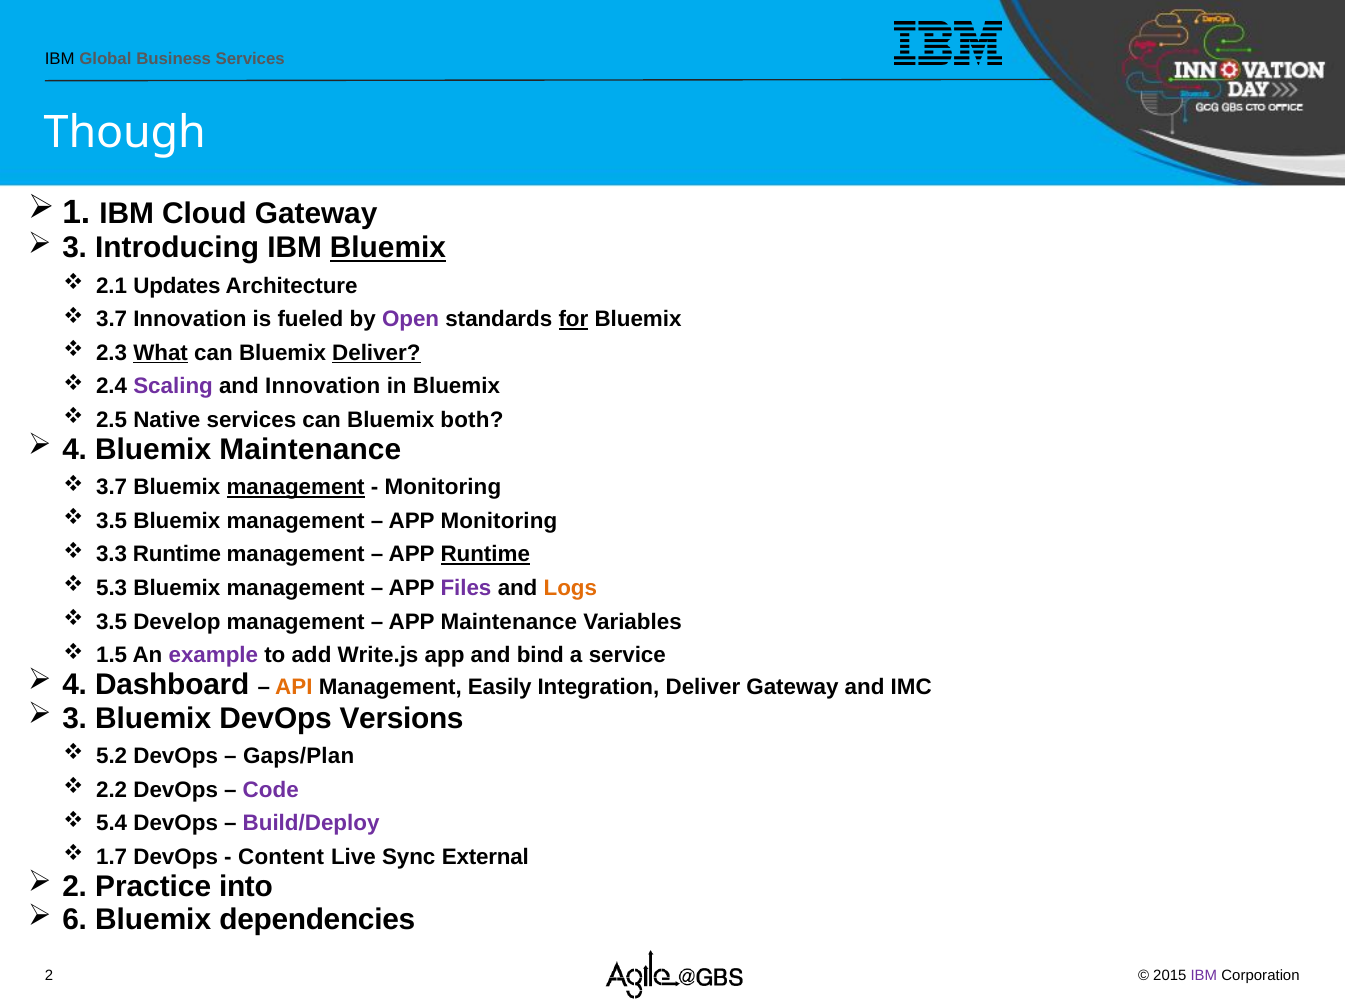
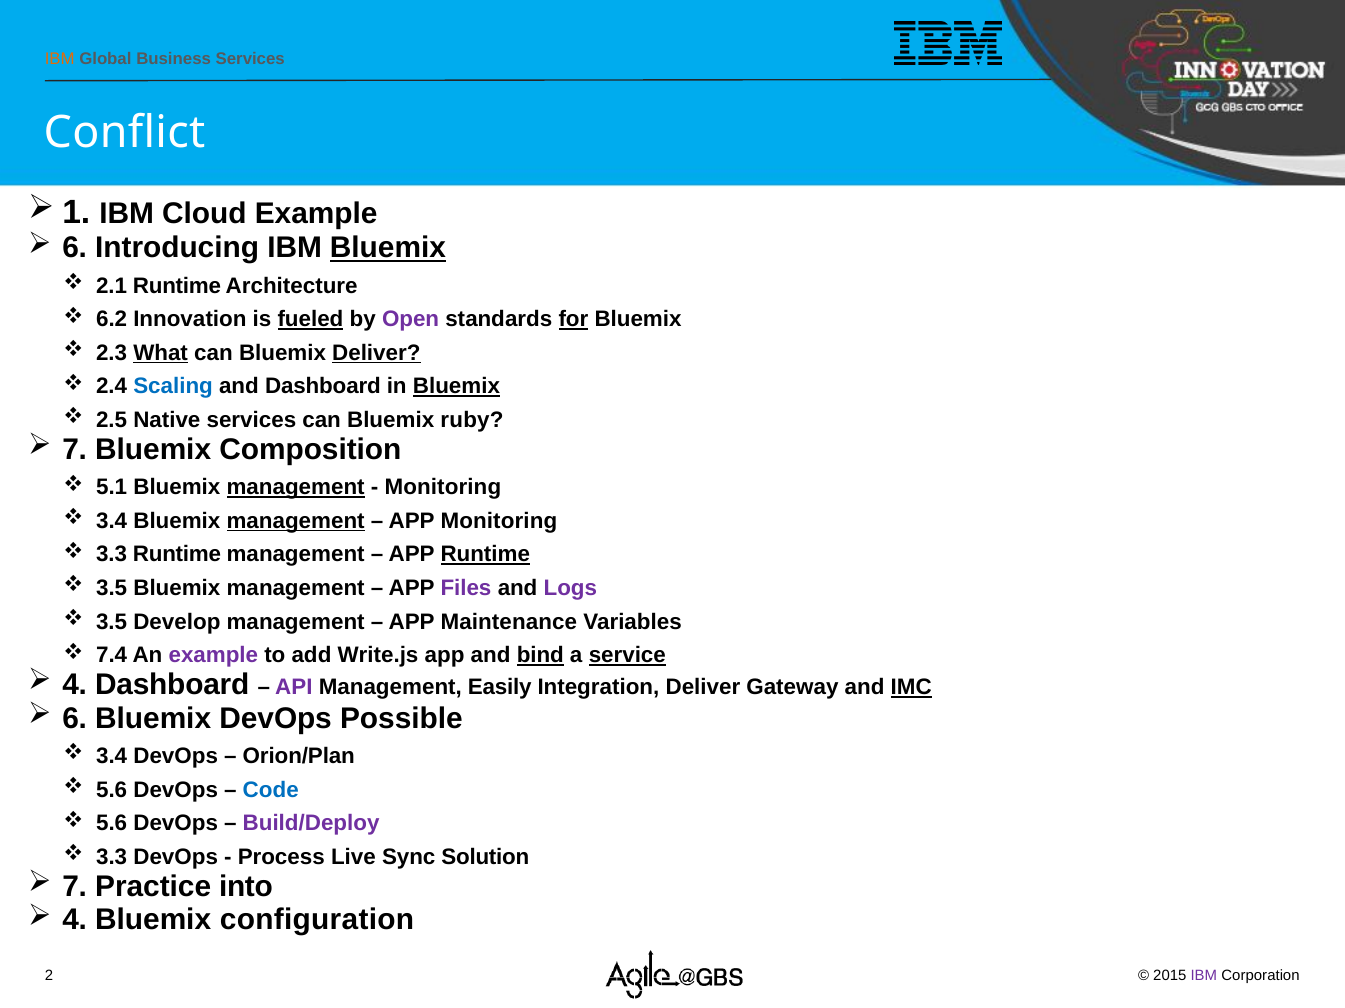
IBM colour: black -> orange (60, 59)
Though: Though -> Conflict (125, 133)
Cloud Gateway: Gateway -> Example (316, 214)
3: 3 -> 6 (75, 248)
2.1 Updates: Updates -> Runtime (177, 286)
3.7: 3.7 -> 6.2 (112, 319)
fueled underline: none -> present (310, 319)
Scaling colour: purple -> blue (173, 387)
and Innovation: Innovation -> Dashboard (323, 387)
Bluemix underline: none -> present (456, 387)
both: both -> ruby (472, 420)
4: 4 -> 7 (75, 450)
Bluemix Maintenance: Maintenance -> Composition (310, 450)
3.7: 3.7 -> 5.1 (112, 488)
3.5: 3.5 -> 3.4 (112, 521)
management underline: none -> present (296, 521)
5.3: 5.3 -> 3.5 (112, 588)
Logs colour: orange -> purple (570, 588)
1.5: 1.5 -> 7.4 (112, 656)
bind underline: none -> present (540, 656)
service underline: none -> present (627, 656)
API colour: orange -> purple (294, 688)
IMC underline: none -> present (911, 688)
3: 3 -> 6 (75, 719)
Versions: Versions -> Possible (401, 719)
5.2: 5.2 -> 3.4 (112, 757)
Gaps/Plan: Gaps/Plan -> Orion/Plan (299, 757)
2.2: 2.2 -> 5.6 (112, 790)
Code colour: purple -> blue (271, 790)
5.4: 5.4 -> 5.6 (112, 824)
1.7: 1.7 -> 3.3 (112, 857)
Content: Content -> Process (281, 857)
External: External -> Solution (485, 857)
2: 2 -> 7 (75, 887)
6: 6 -> 4 (75, 921)
dependencies: dependencies -> configuration (317, 921)
